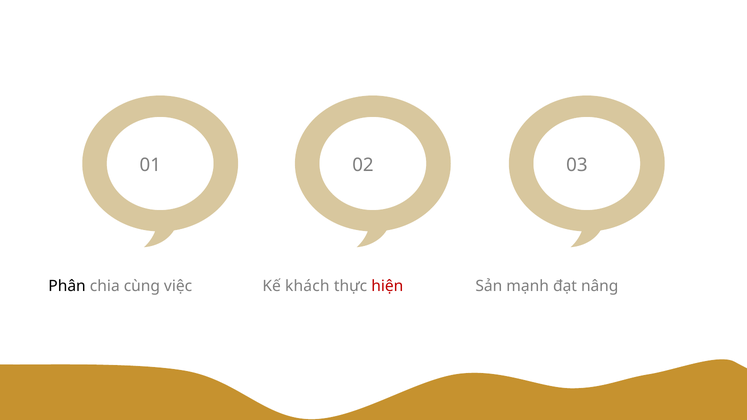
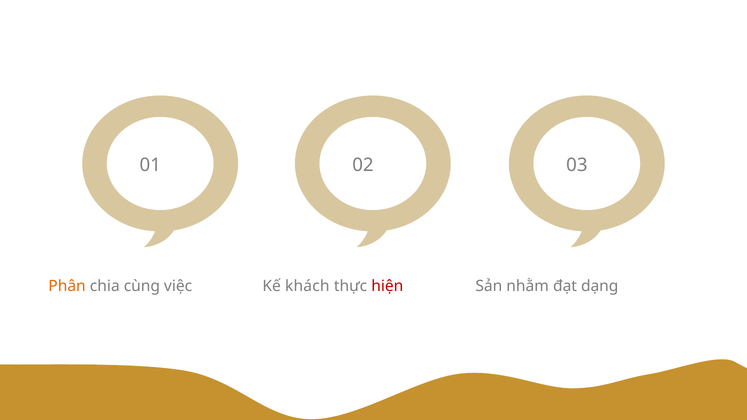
Phân colour: black -> orange (67, 286)
mạnh: mạnh -> nhằm (528, 286)
nâng: nâng -> dạng (600, 286)
